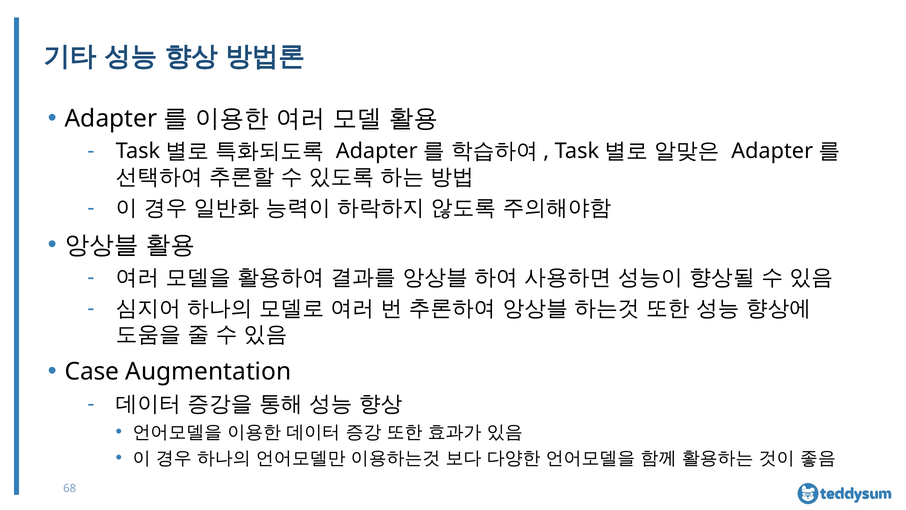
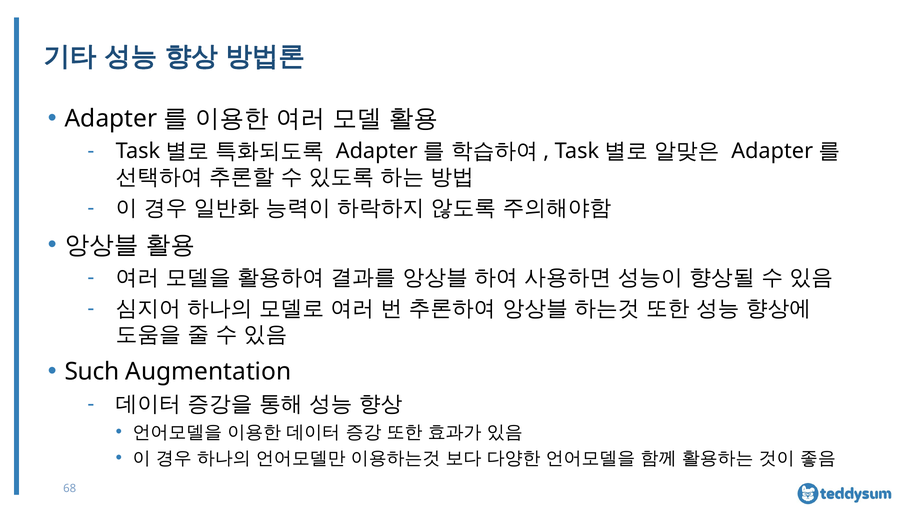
Case: Case -> Such (92, 372)
